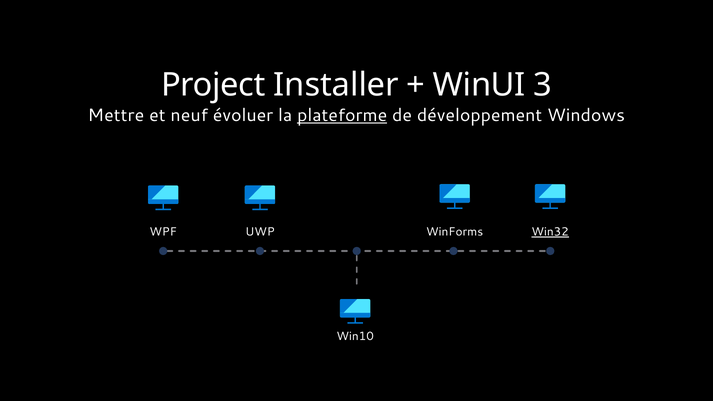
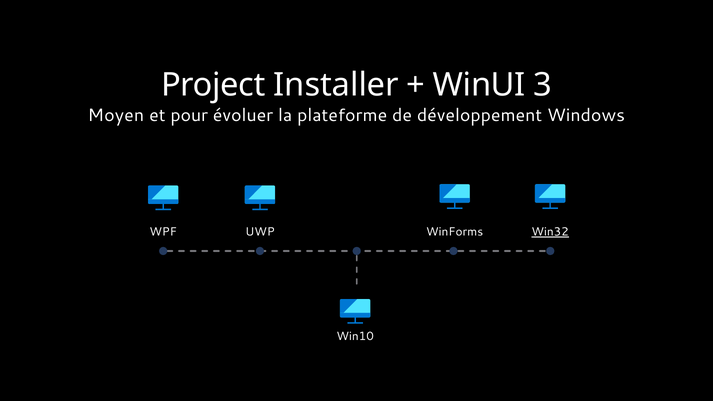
Mettre: Mettre -> Moyen (116, 115)
neuf: neuf -> pour (189, 115)
plateforme underline: present -> none (342, 115)
